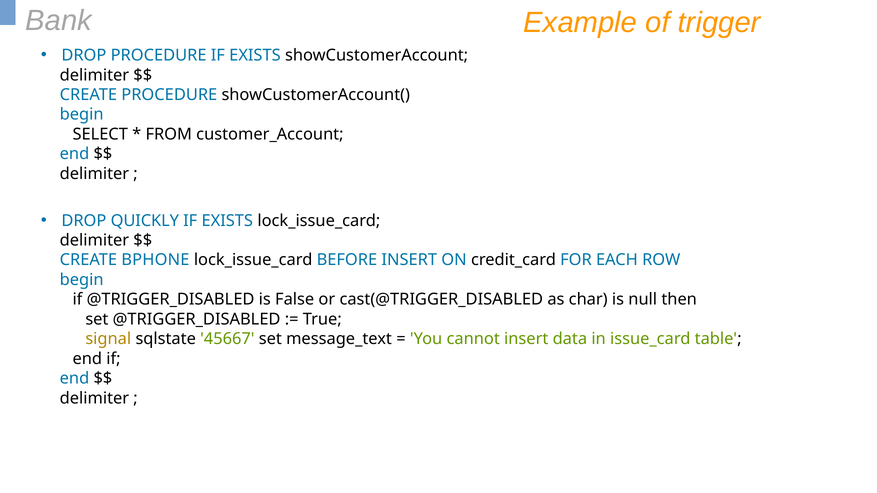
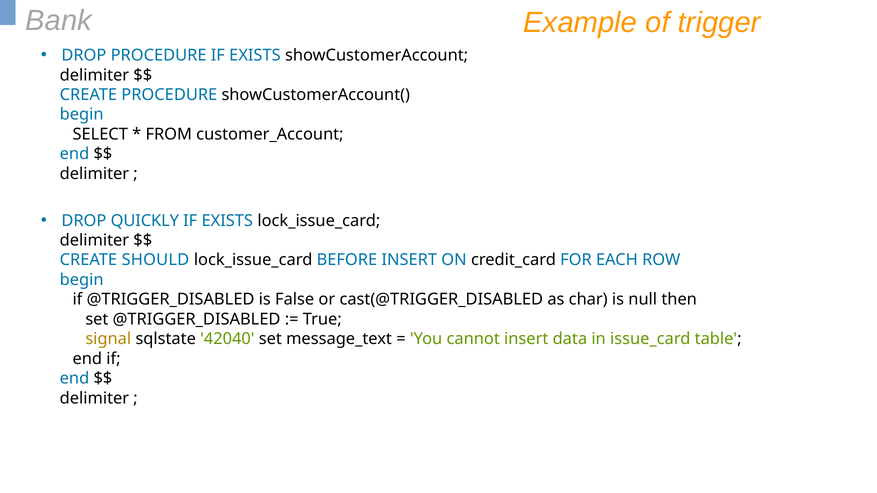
BPHONE: BPHONE -> SHOULD (155, 260)
45667: 45667 -> 42040 (227, 339)
